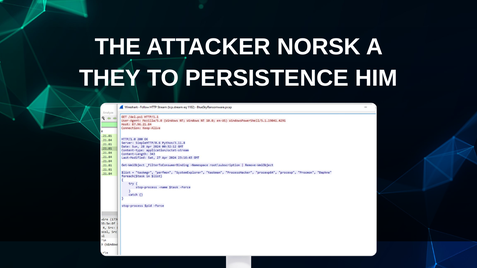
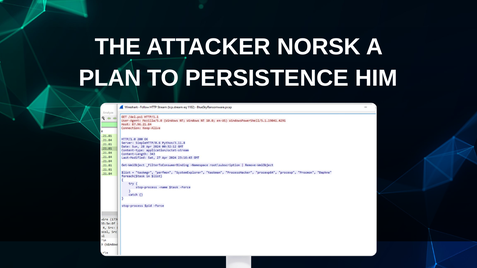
THEY: THEY -> PLAN (110, 78)
